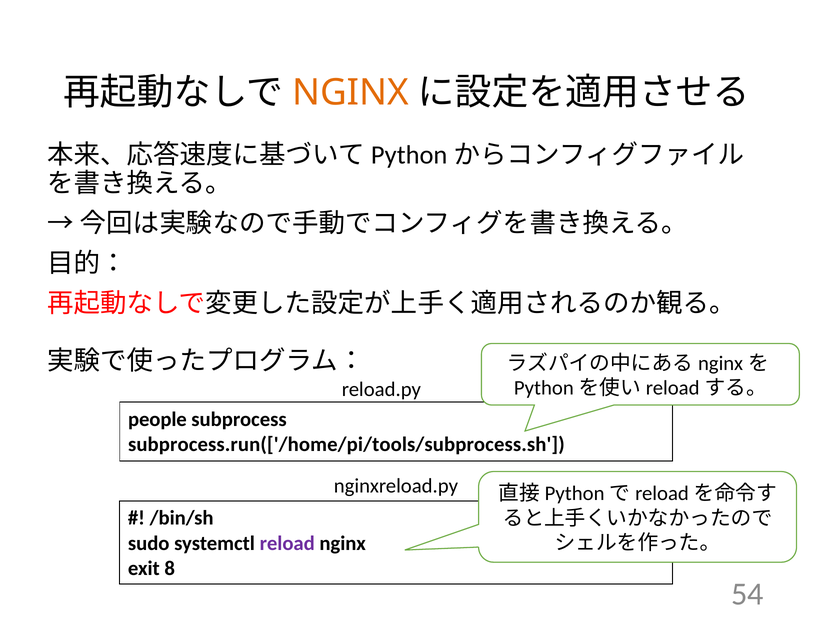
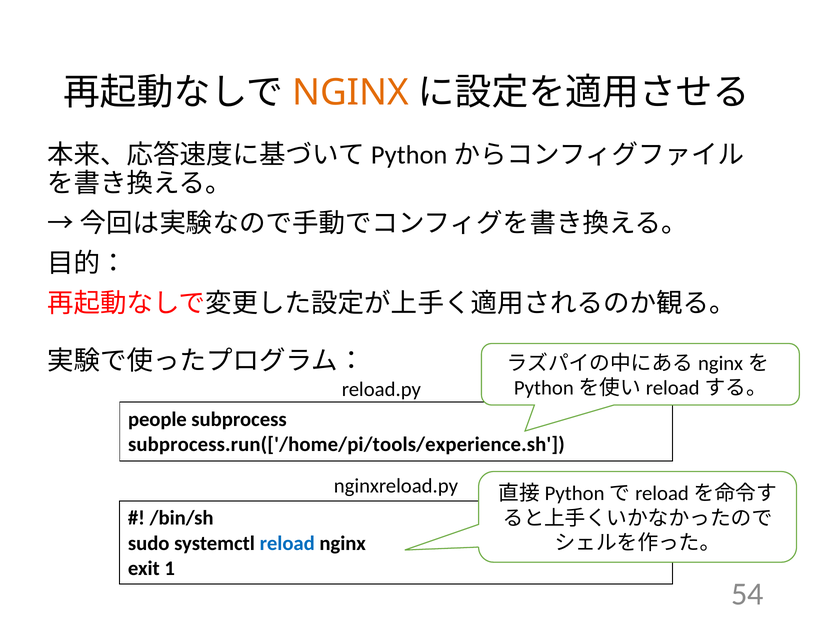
subprocess.run(['/home/pi/tools/subprocess.sh: subprocess.run(['/home/pi/tools/subprocess.sh -> subprocess.run(['/home/pi/tools/experience.sh (346, 445)
reload colour: purple -> blue (287, 544)
8: 8 -> 1 (170, 569)
